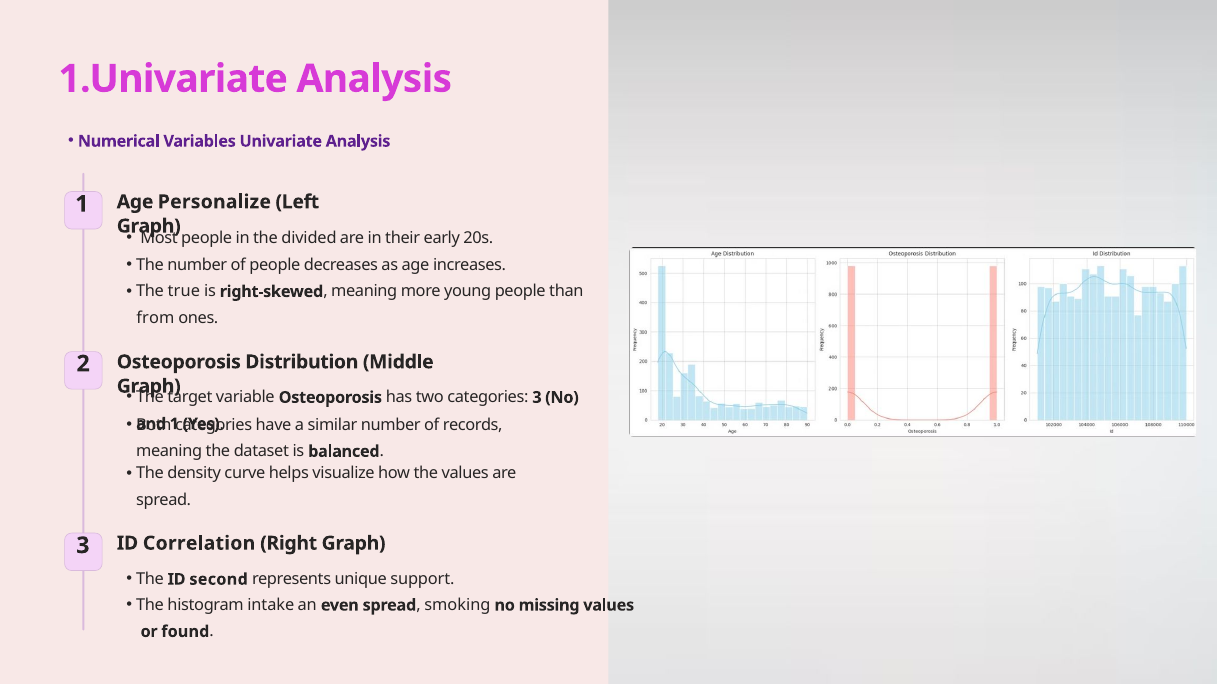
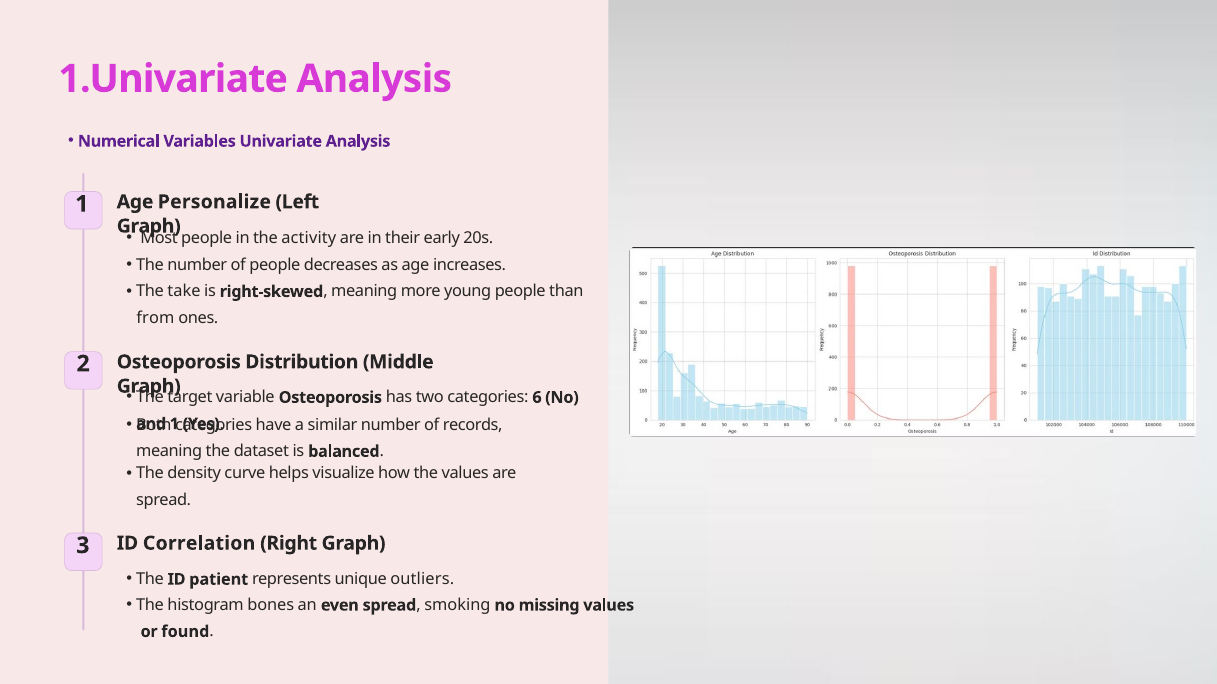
divided: divided -> activity (309, 238)
true: true -> take (184, 292)
categories 3: 3 -> 6 (537, 398)
second: second -> patient (219, 580)
support: support -> outliers (422, 580)
intake: intake -> bones (271, 606)
